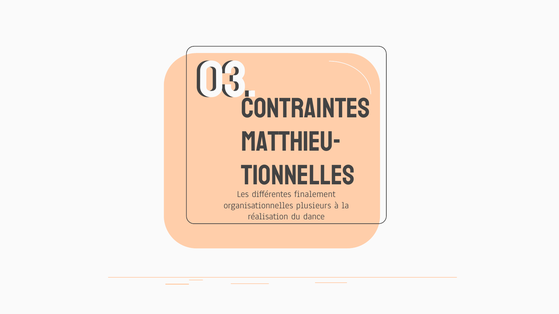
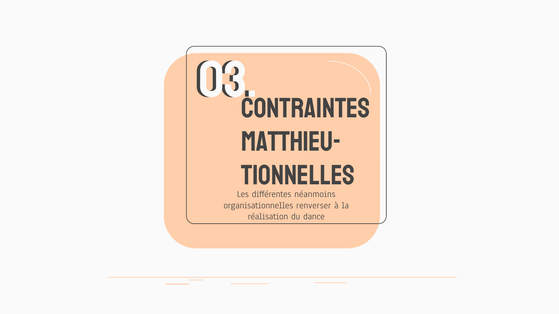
finalement: finalement -> néanmoins (315, 194)
plusieurs: plusieurs -> renverser (314, 206)
